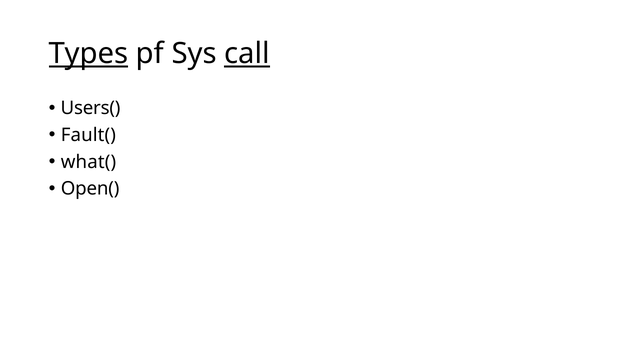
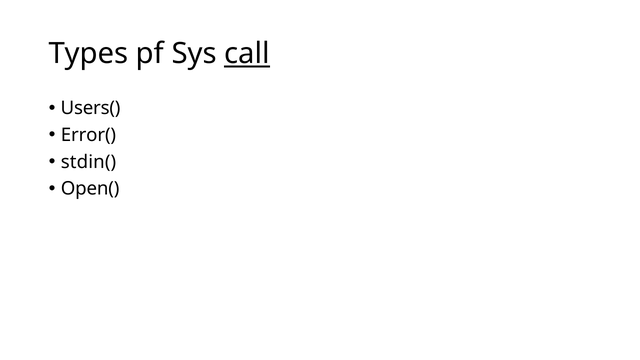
Types underline: present -> none (89, 54)
Fault(: Fault( -> Error( (88, 135)
what(: what( -> stdin( (88, 162)
